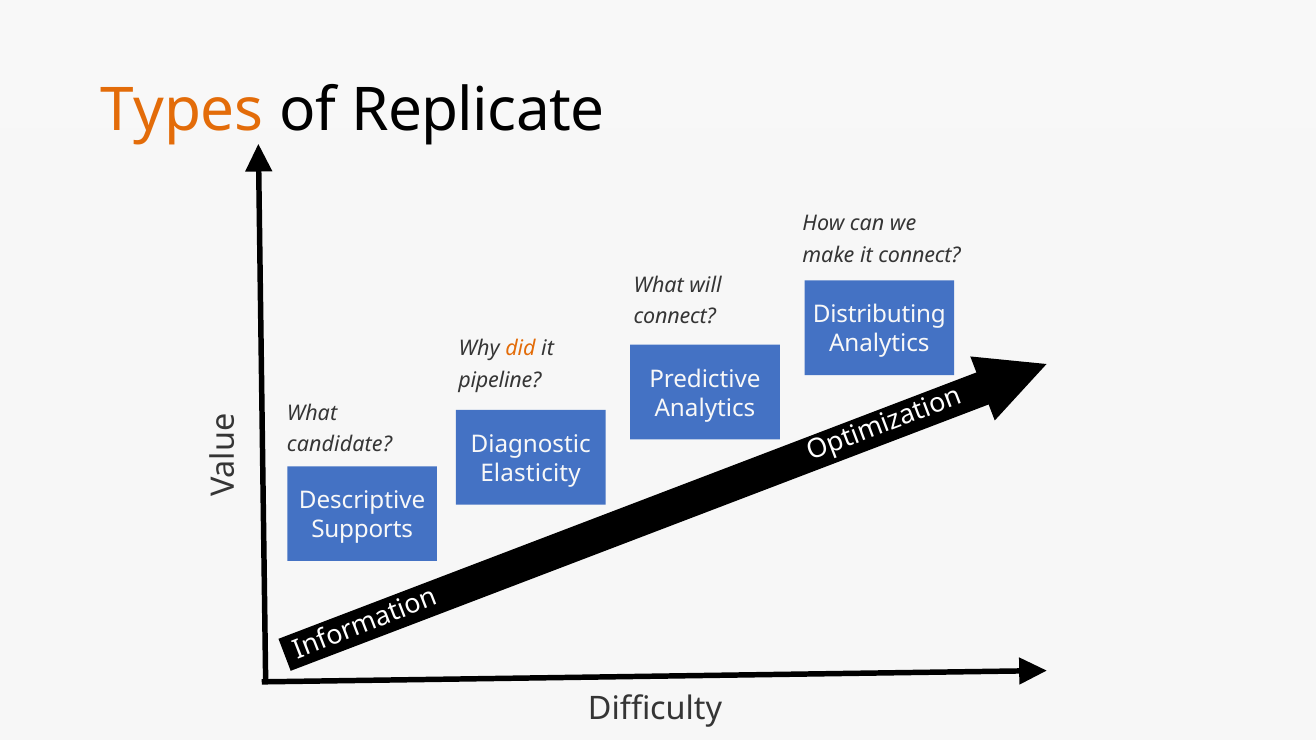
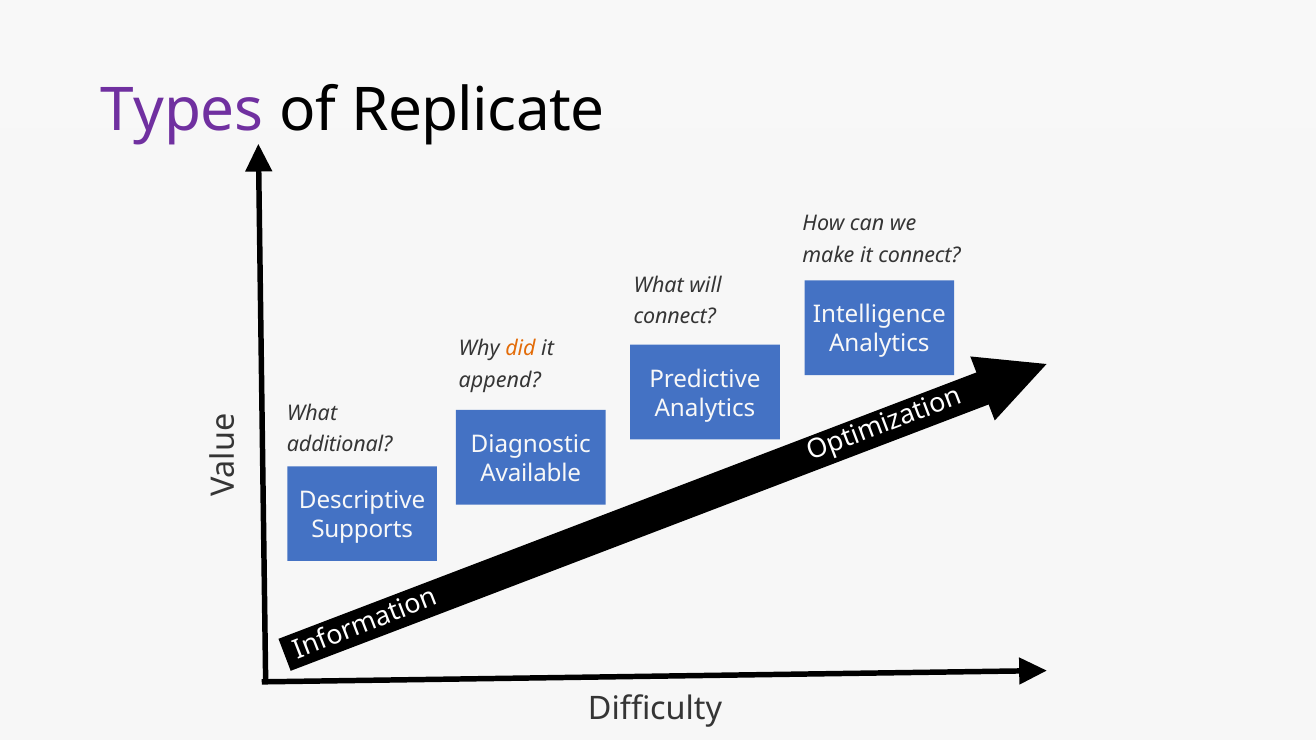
Types colour: orange -> purple (182, 111)
Distributing: Distributing -> Intelligence (879, 315)
pipeline: pipeline -> append (500, 380)
candidate: candidate -> additional (340, 444)
Elasticity: Elasticity -> Available (531, 474)
